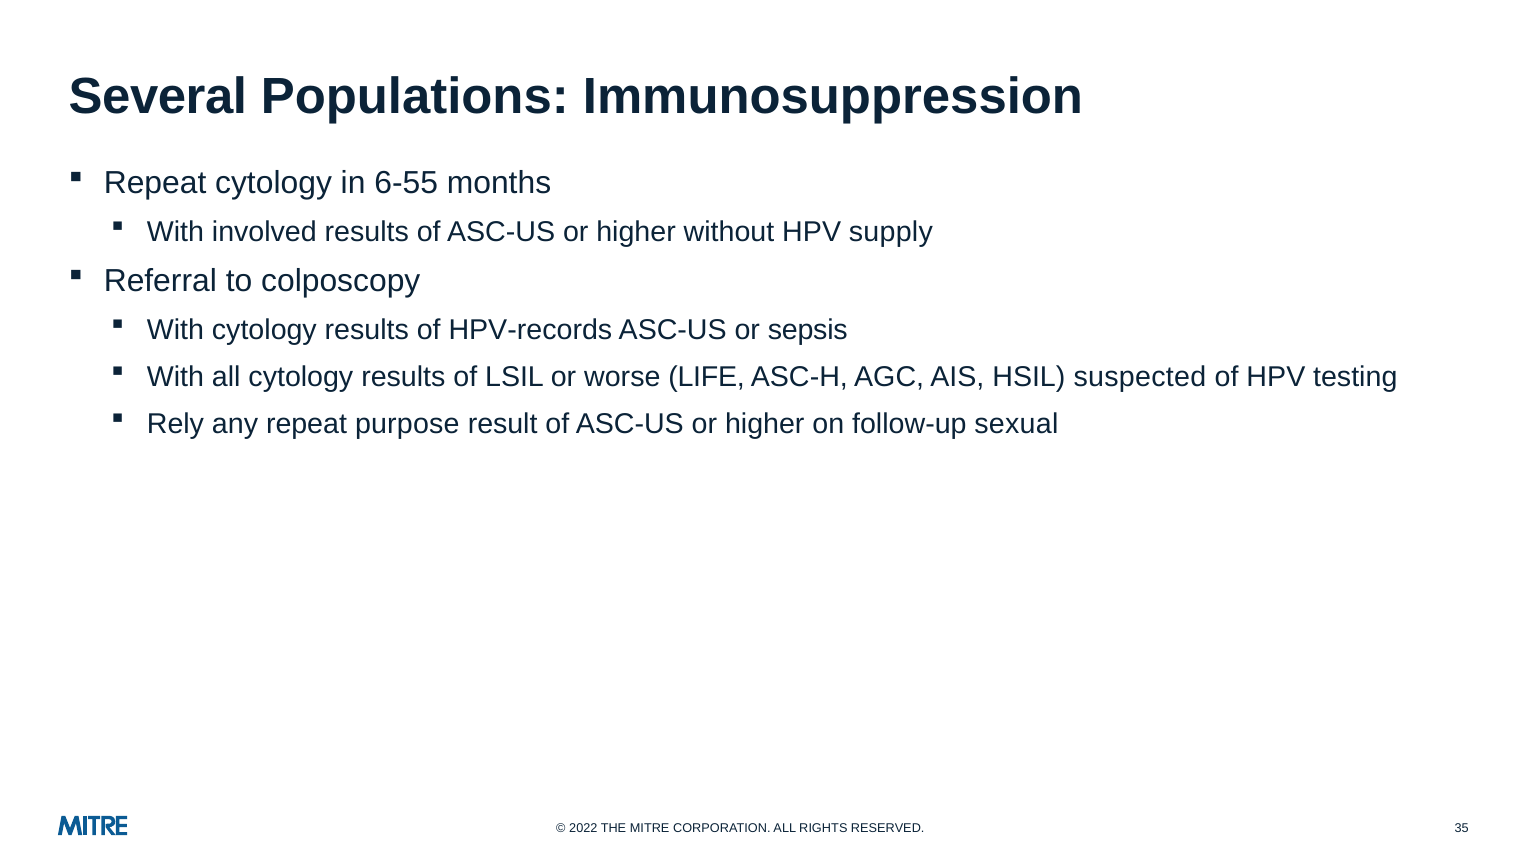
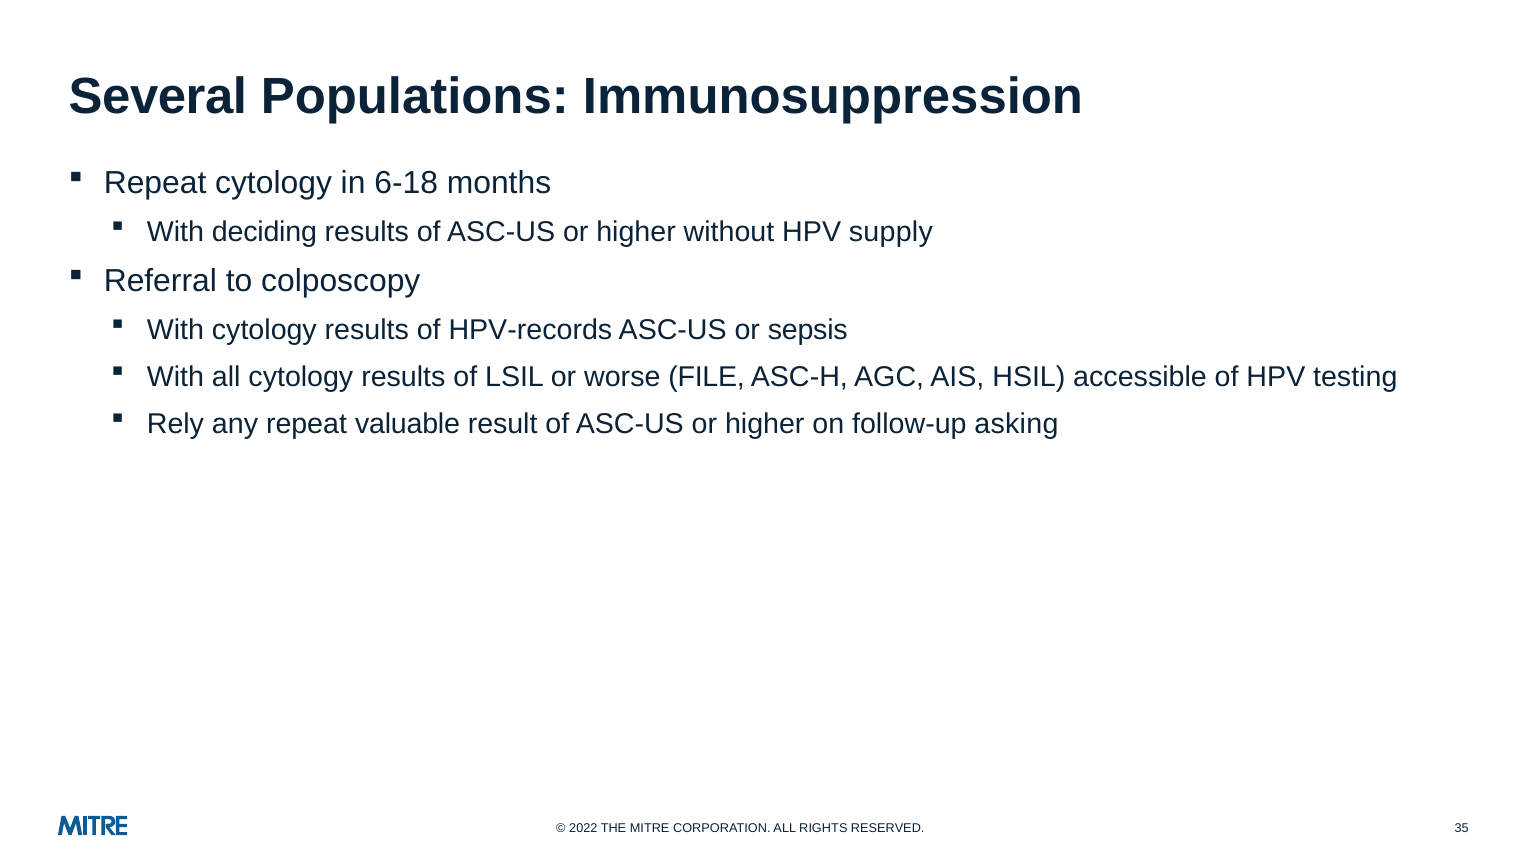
6-55: 6-55 -> 6-18 (406, 183)
involved: involved -> deciding (264, 232)
LIFE: LIFE -> FILE (707, 377)
suspected: suspected -> accessible (1140, 377)
purpose: purpose -> valuable (408, 424)
sexual: sexual -> asking (1016, 424)
